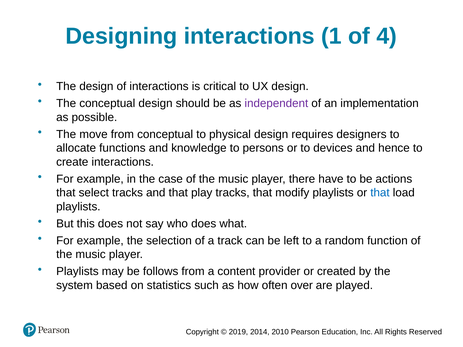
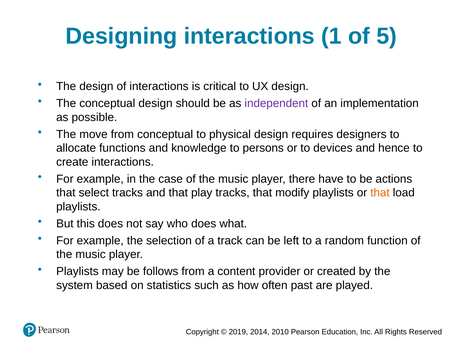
4: 4 -> 5 (387, 36)
that colour: blue -> orange (380, 193)
over: over -> past (302, 286)
